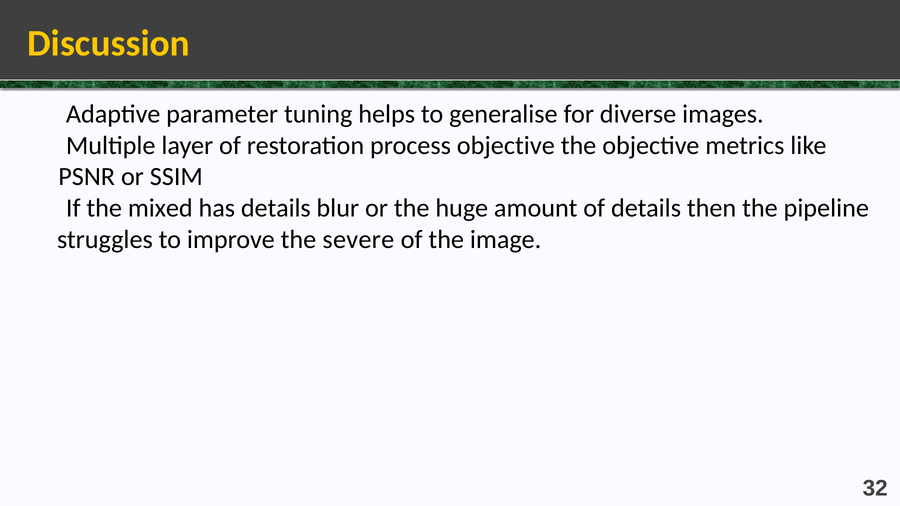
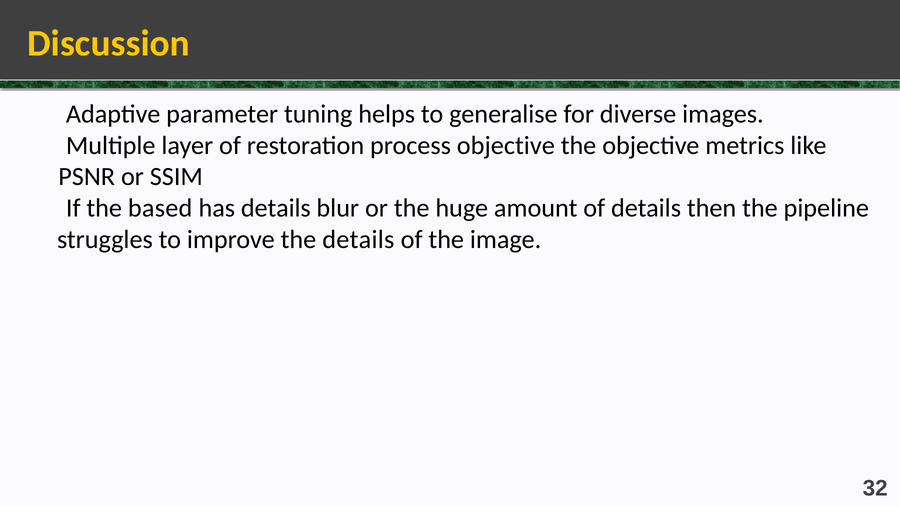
mixed: mixed -> based (160, 208)
the severe: severe -> details (358, 240)
